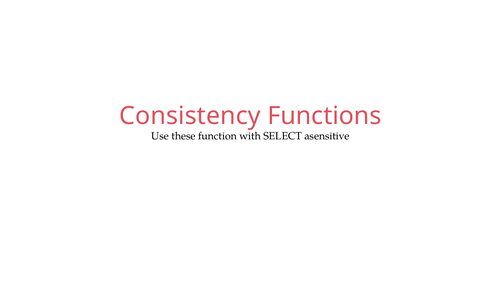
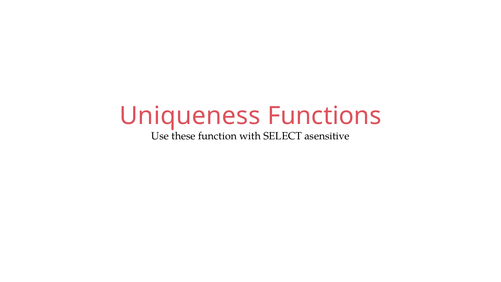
Consistency: Consistency -> Uniqueness (190, 116)
